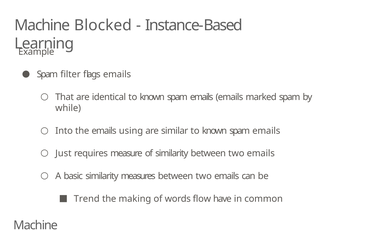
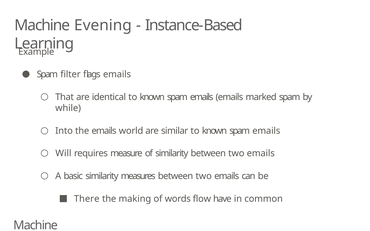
Blocked: Blocked -> Evening (103, 25)
using: using -> world (131, 131)
Just: Just -> Will (63, 153)
Trend: Trend -> There (87, 199)
